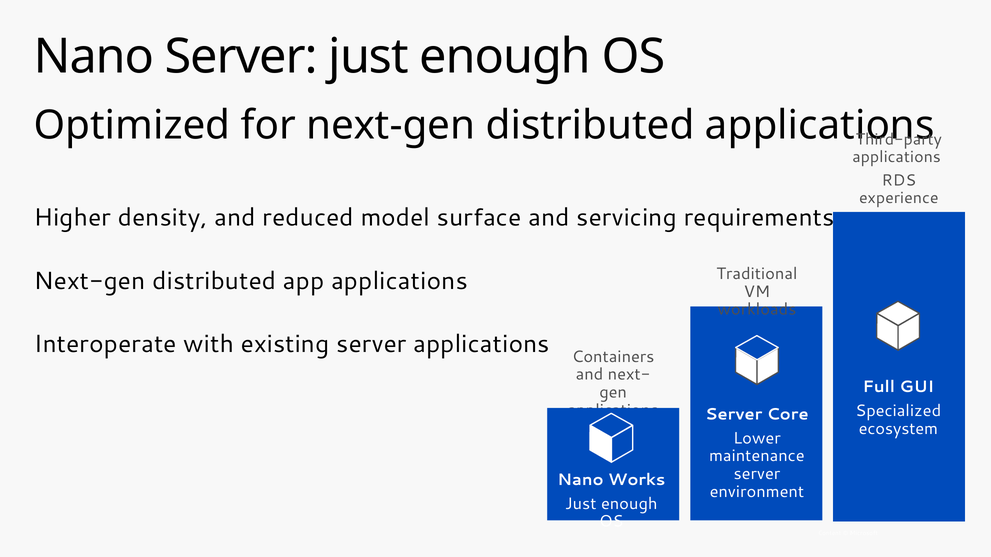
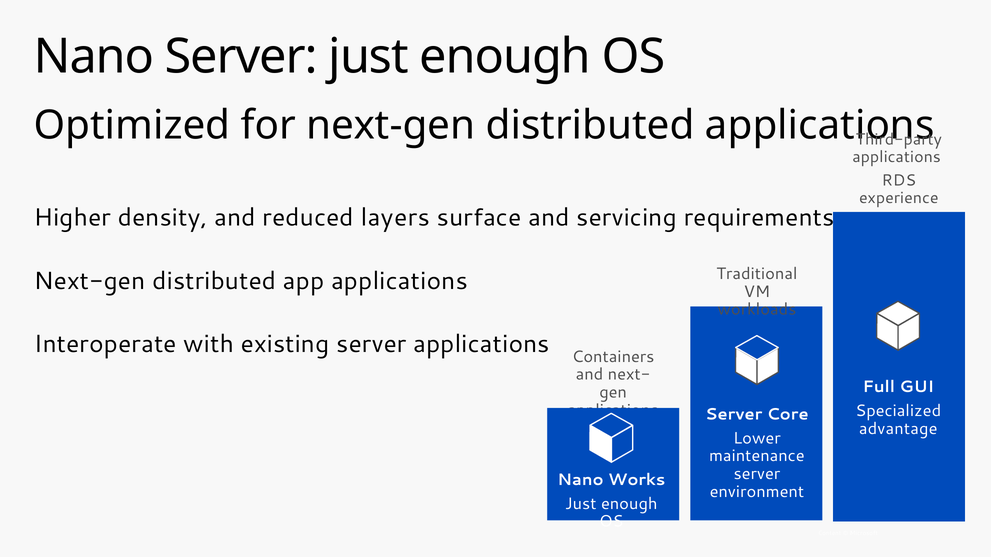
model: model -> layers (395, 218)
ecosystem: ecosystem -> advantage (898, 429)
